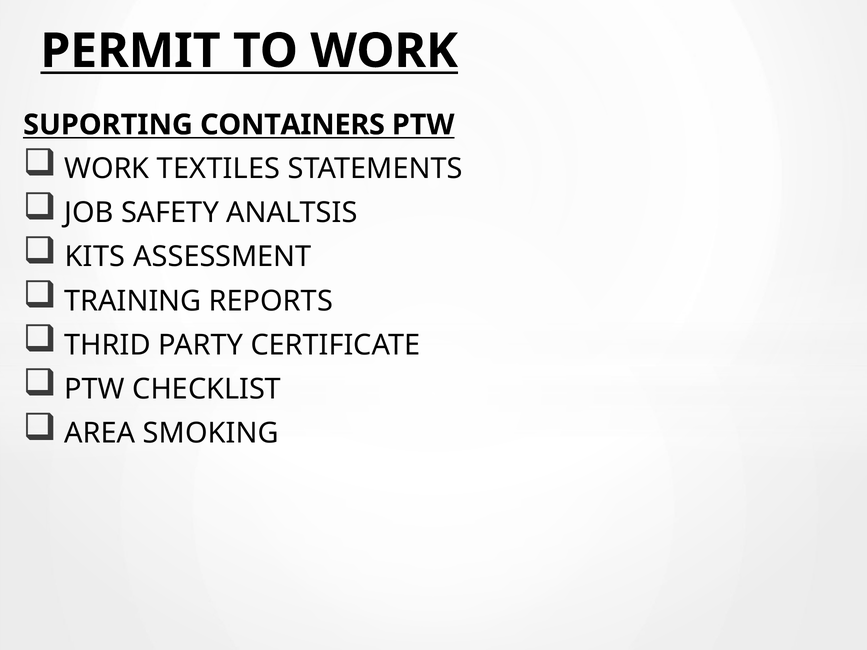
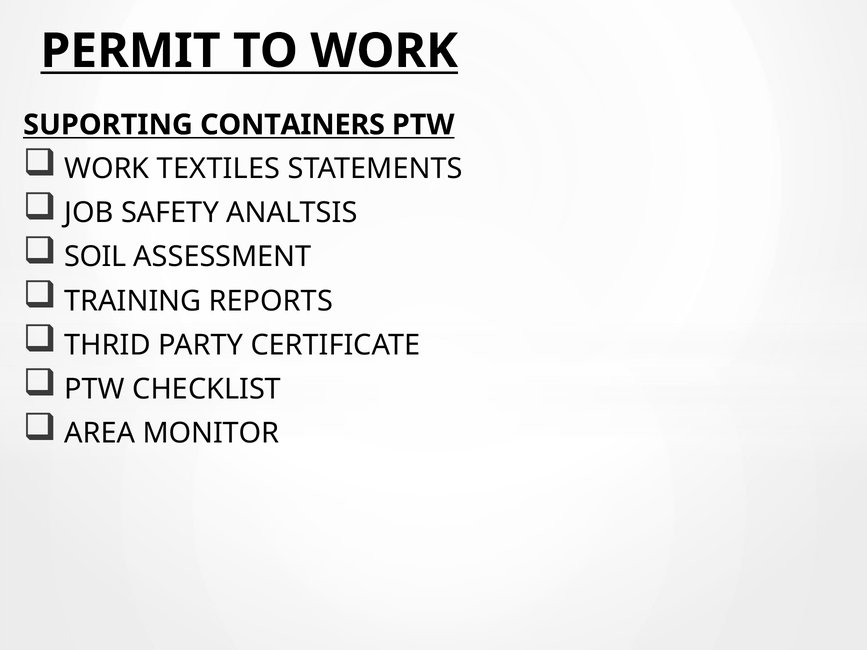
KITS: KITS -> SOIL (95, 257)
SMOKING: SMOKING -> MONITOR (211, 433)
